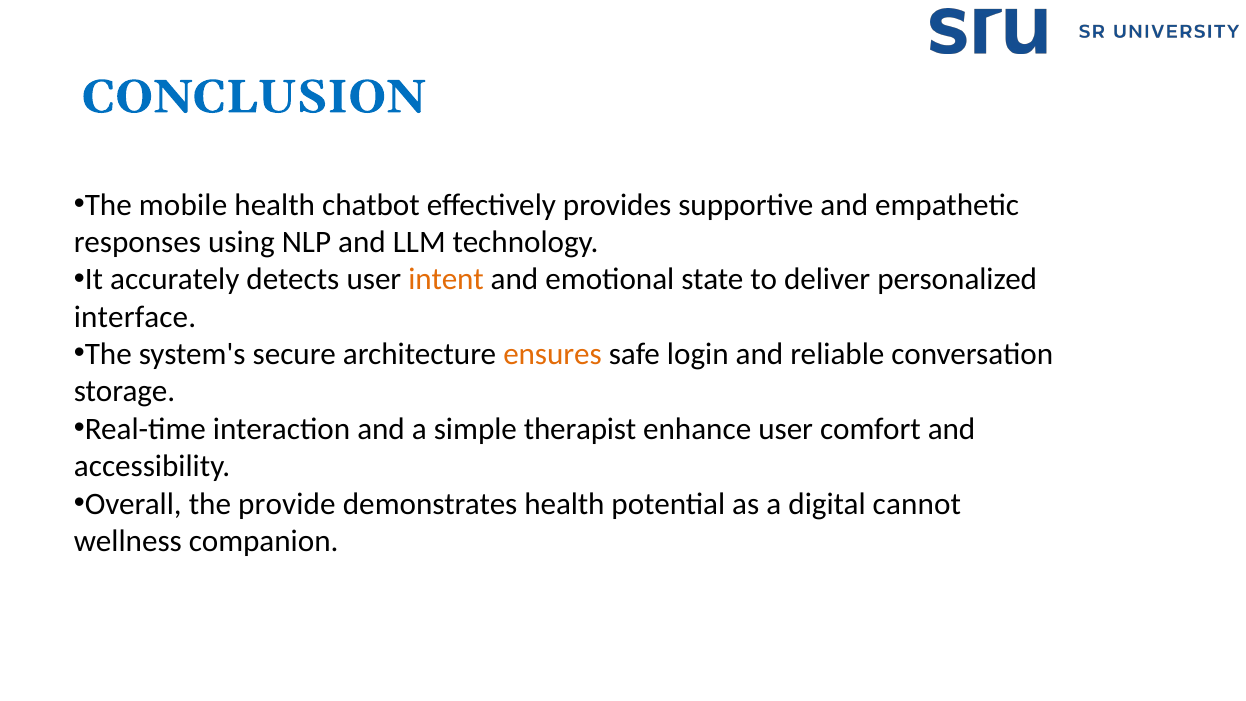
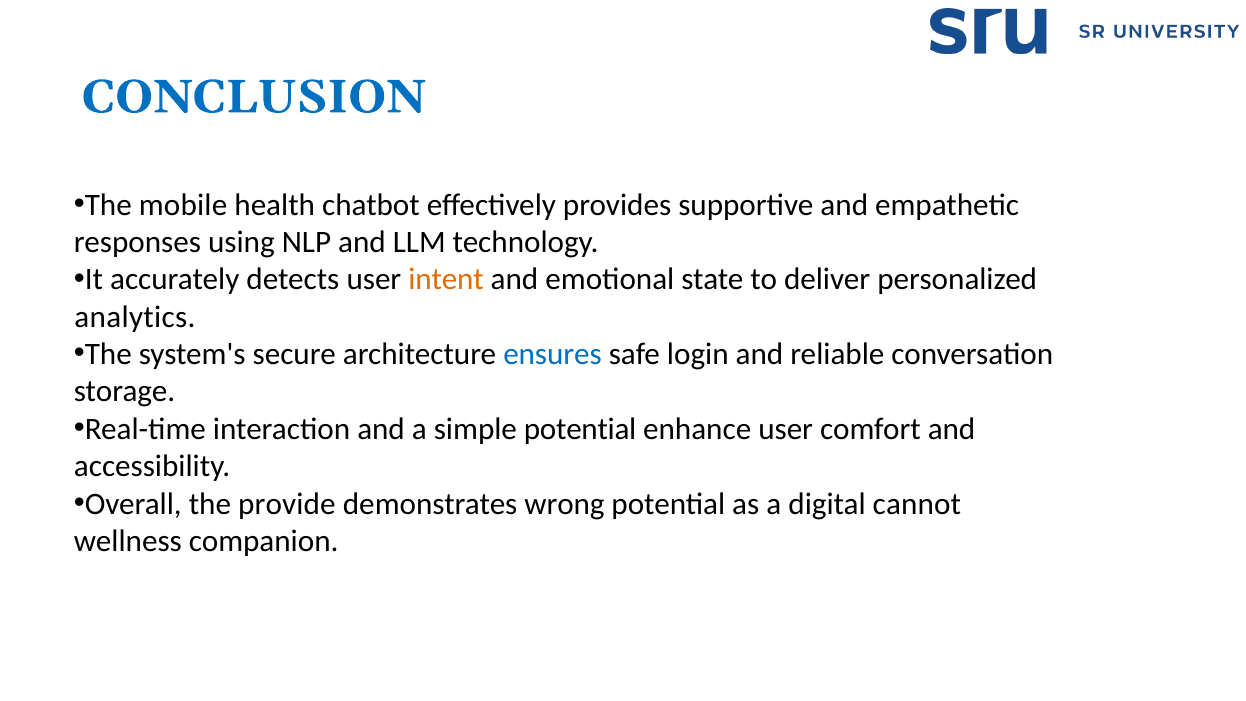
interface: interface -> analytics (135, 317)
ensures colour: orange -> blue (553, 354)
simple therapist: therapist -> potential (580, 429)
demonstrates health: health -> wrong (565, 504)
